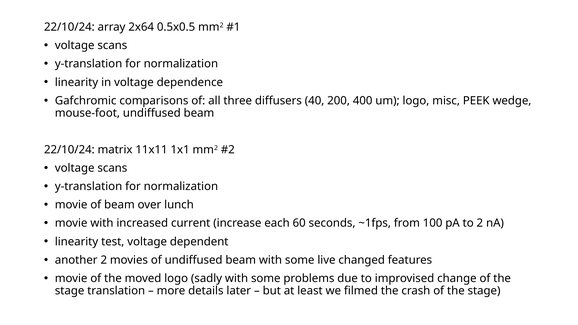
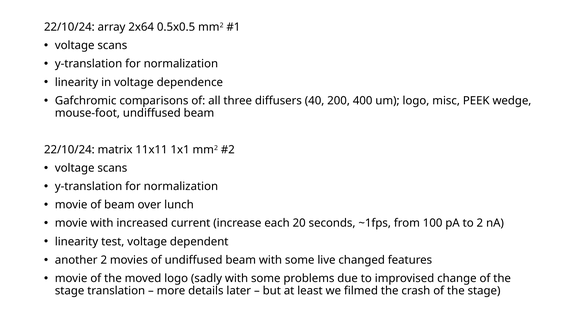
60: 60 -> 20 (299, 223)
